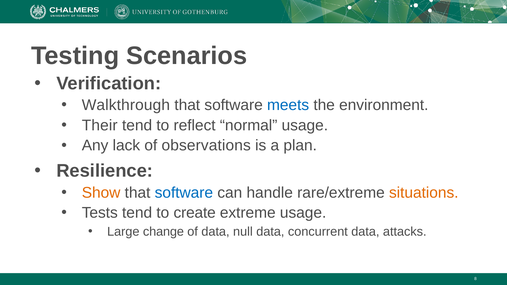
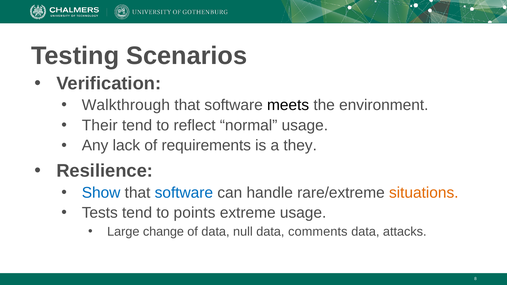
meets colour: blue -> black (288, 105)
observations: observations -> requirements (206, 146)
plan: plan -> they (300, 146)
Show colour: orange -> blue (101, 193)
create: create -> points (194, 213)
concurrent: concurrent -> comments (318, 232)
